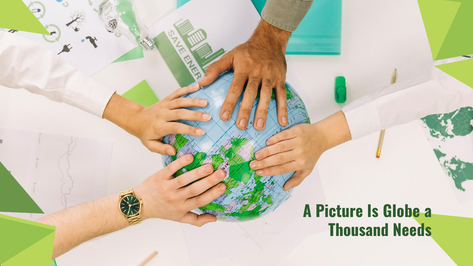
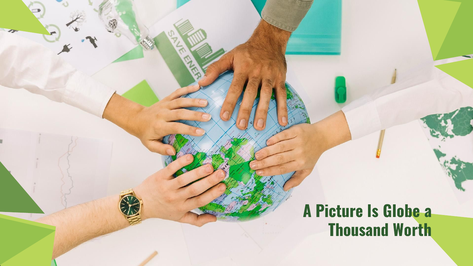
Needs: Needs -> Worth (412, 231)
